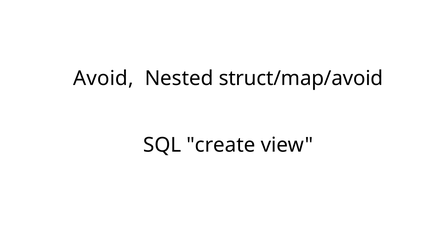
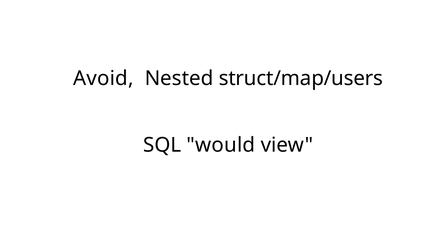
struct/map/avoid: struct/map/avoid -> struct/map/users (301, 79)
create: create -> would (221, 145)
